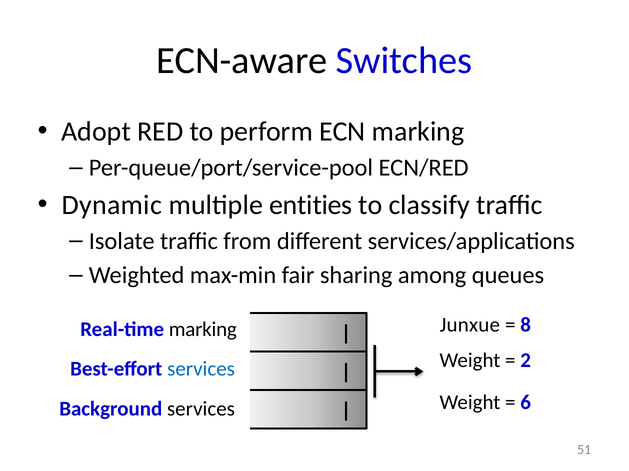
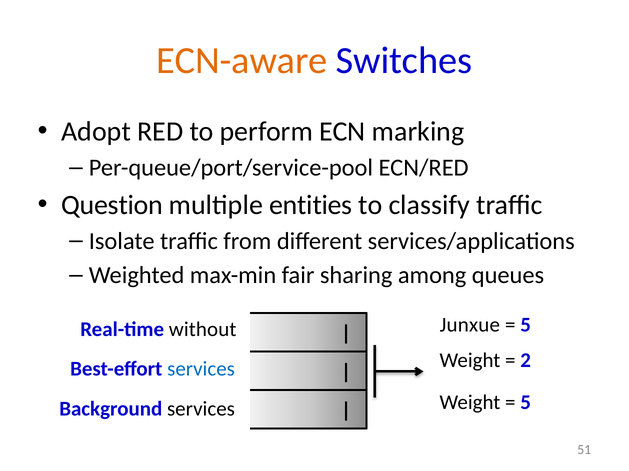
ECN-aware colour: black -> orange (242, 61)
Dynamic: Dynamic -> Question (112, 205)
8: 8 -> 5 (526, 325)
Real-time marking: marking -> without (203, 330)
6: 6 -> 5 (526, 403)
